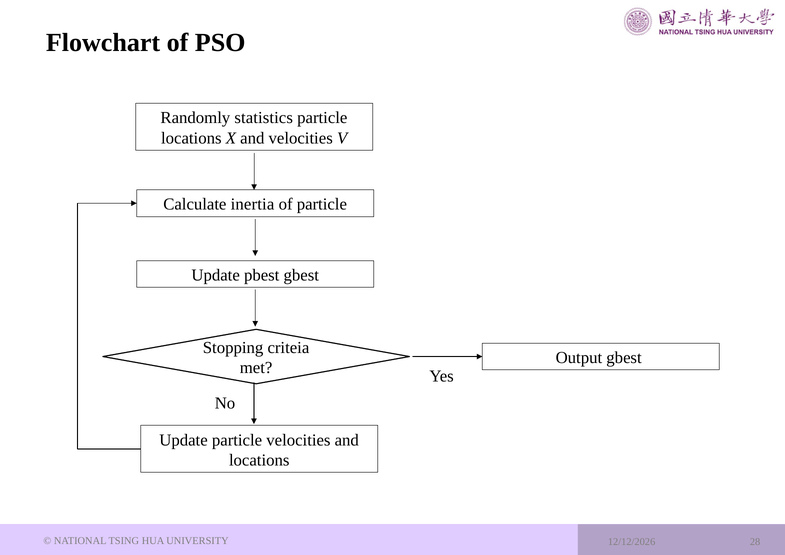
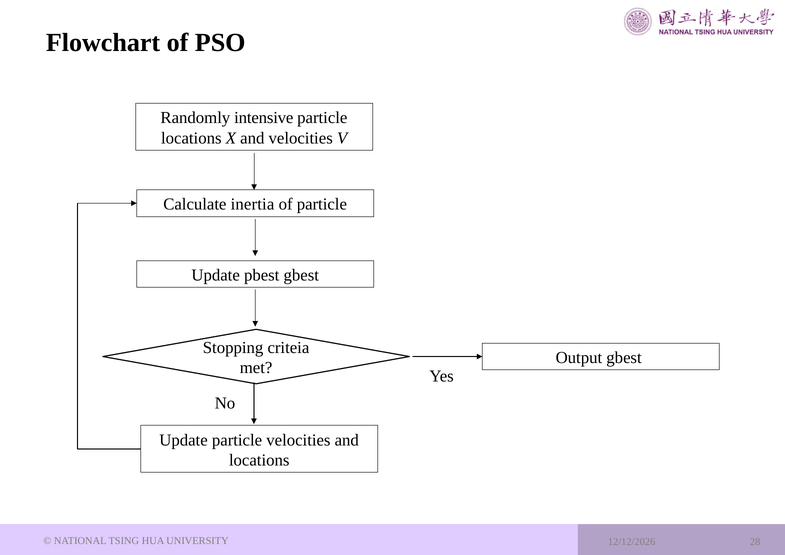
statistics: statistics -> intensive (264, 118)
